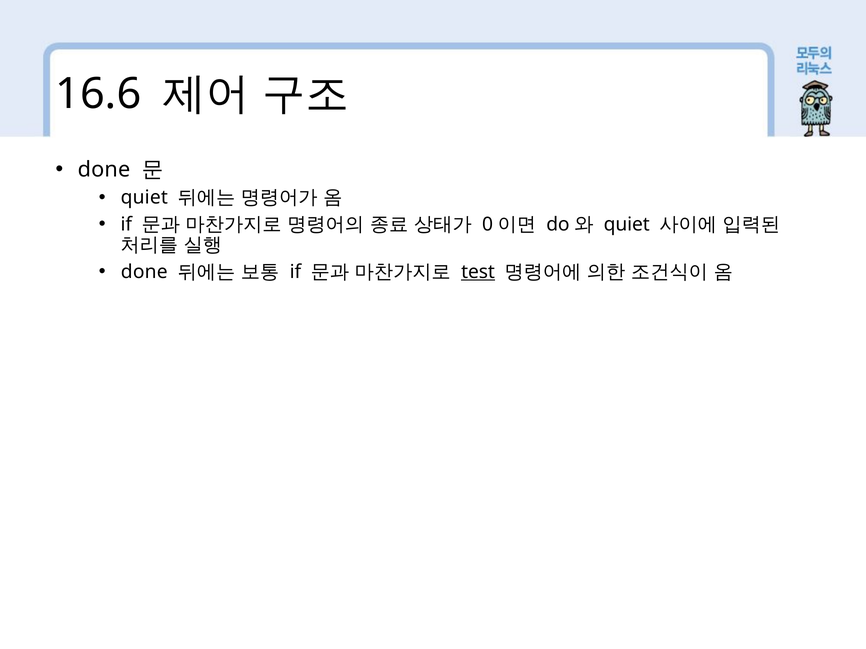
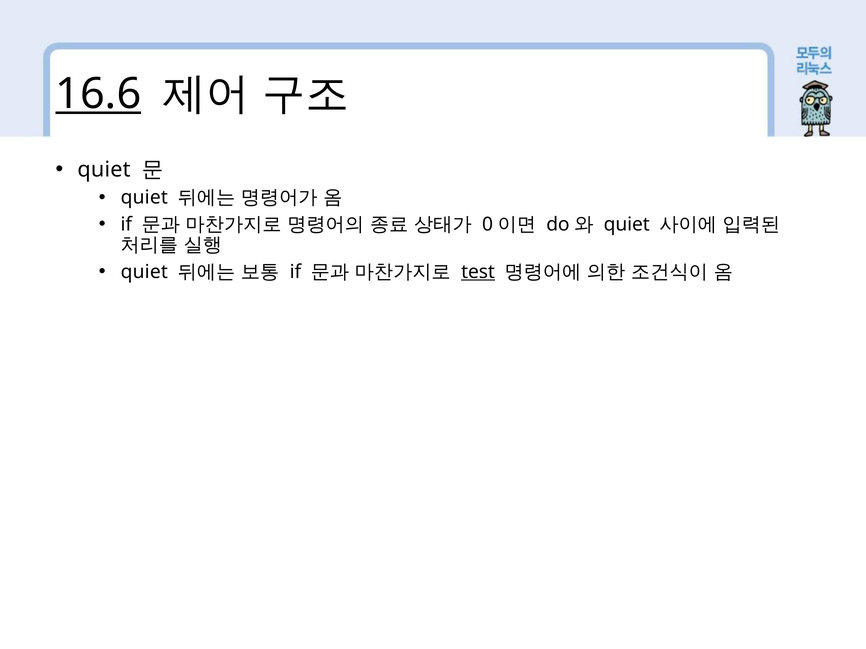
16.6 underline: none -> present (98, 94)
done: done -> quiet (104, 170)
done: done -> quiet (144, 272)
